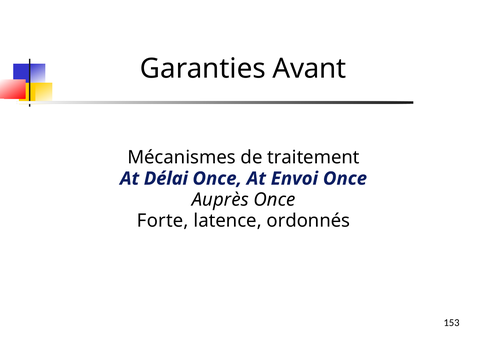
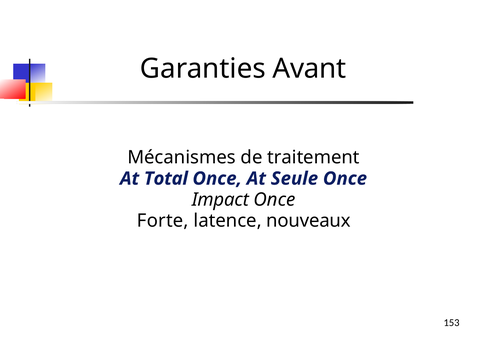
Délai: Délai -> Total (166, 179)
Envoi: Envoi -> Seule (294, 179)
Auprès: Auprès -> Impact (220, 200)
ordonnés: ordonnés -> nouveaux (308, 221)
